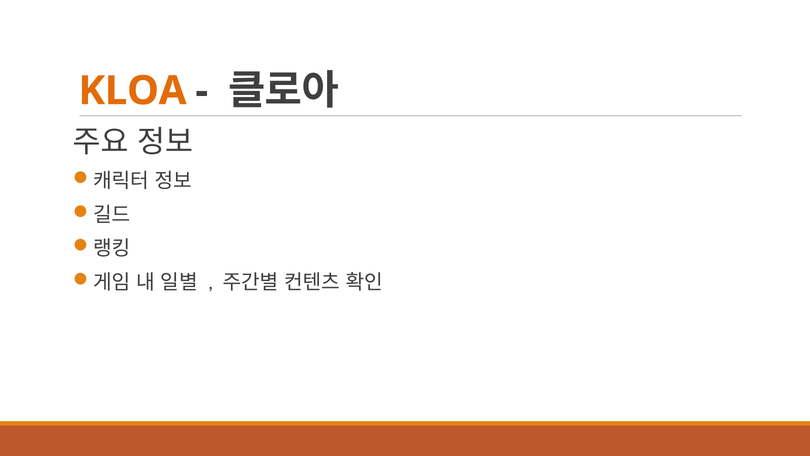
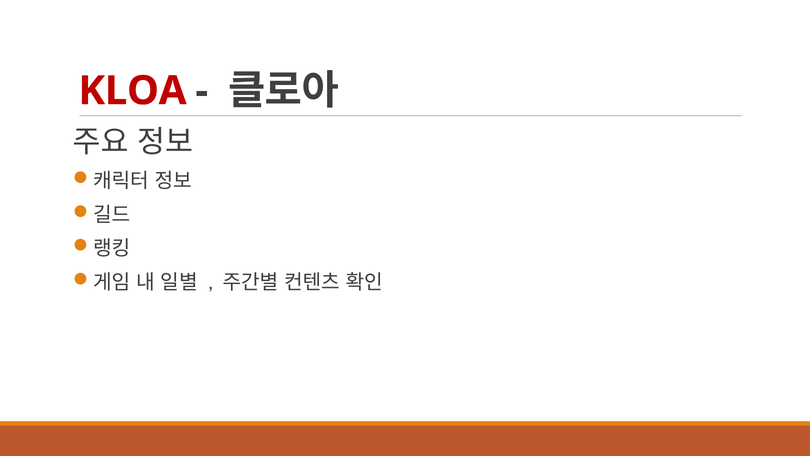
KLOA colour: orange -> red (132, 91)
